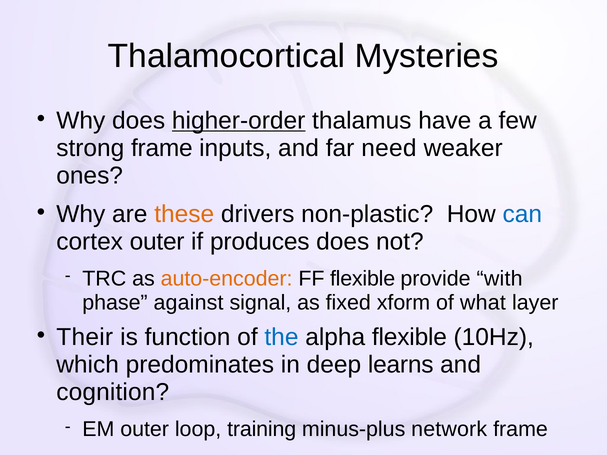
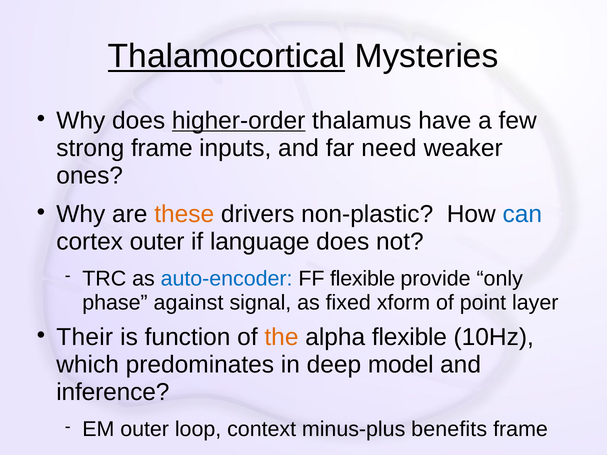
Thalamocortical underline: none -> present (227, 56)
produces: produces -> language (260, 242)
auto-encoder colour: orange -> blue (227, 279)
with: with -> only (500, 279)
what: what -> point (483, 303)
the colour: blue -> orange (281, 338)
learns: learns -> model (401, 365)
cognition: cognition -> inference (113, 393)
training: training -> context (262, 430)
network: network -> benefits (449, 430)
